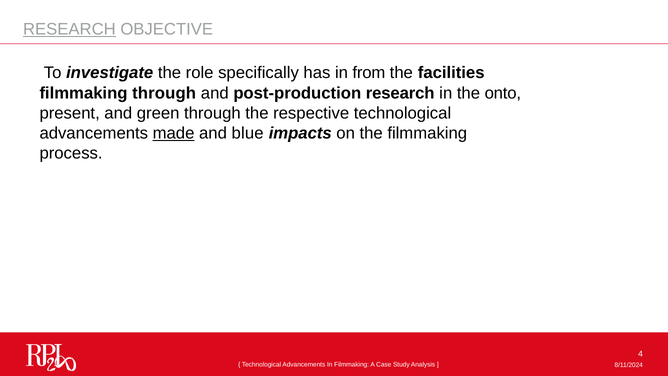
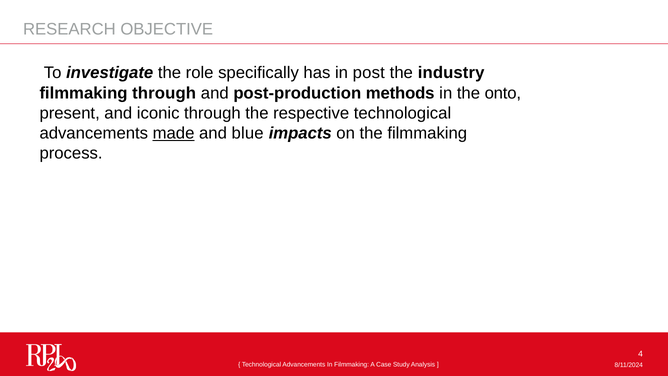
RESEARCH underline: present -> none (69, 29)
from: from -> post (369, 73)
facilities: facilities -> industry (451, 73)
post-production research: research -> methods (400, 93)
green: green -> iconic (158, 113)
